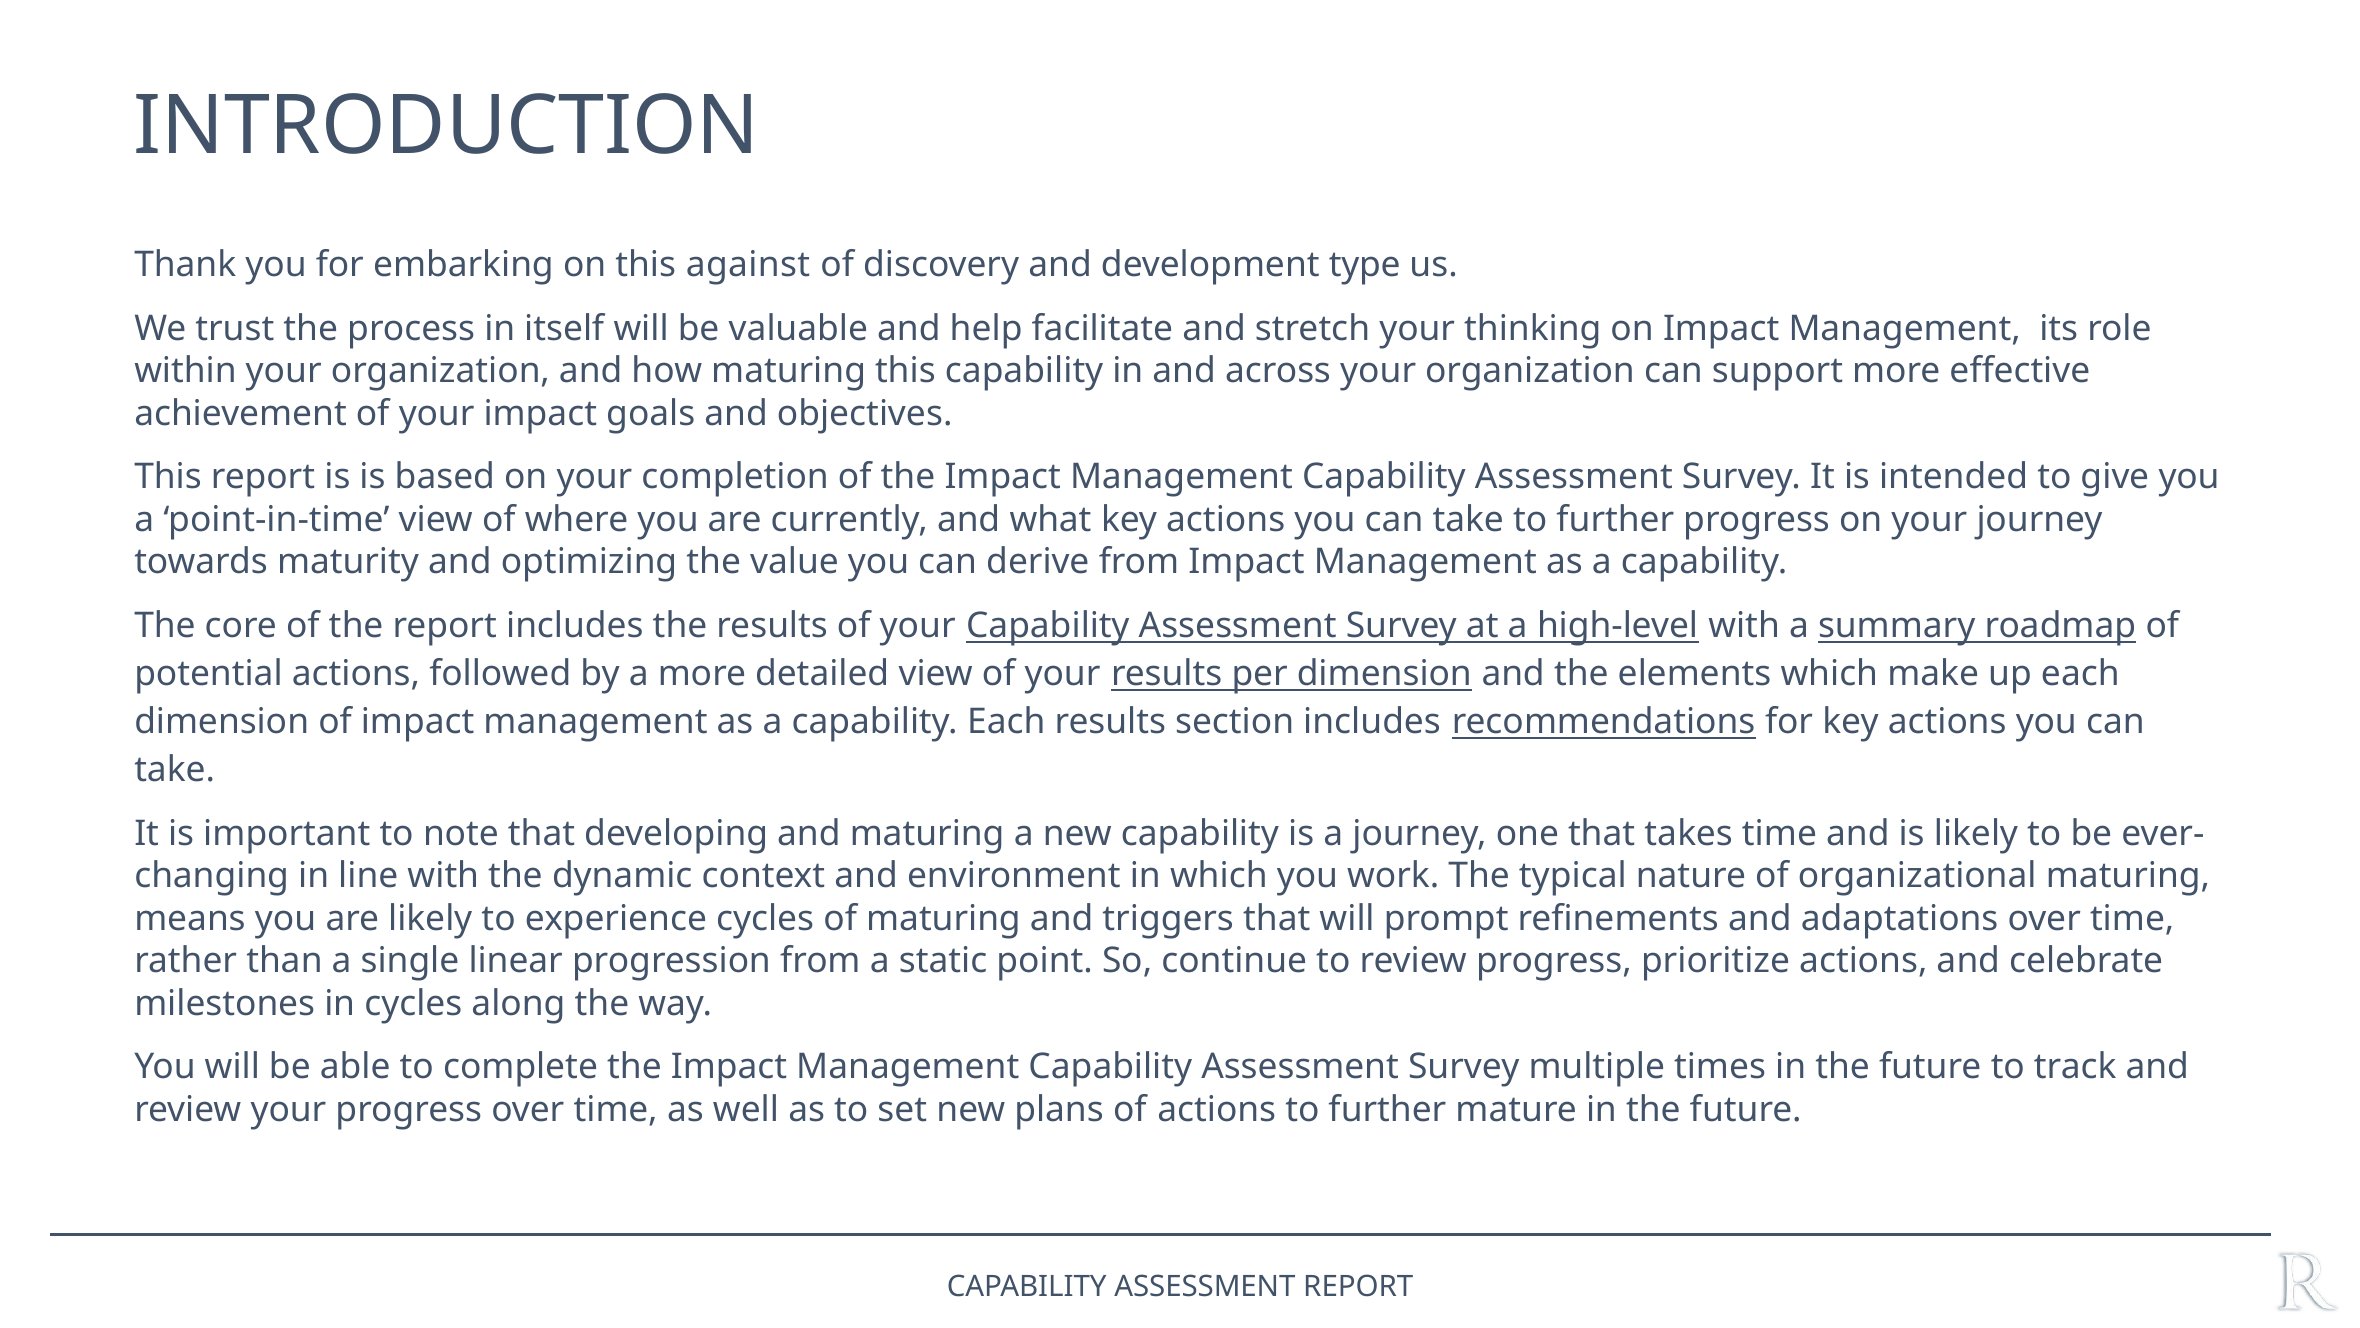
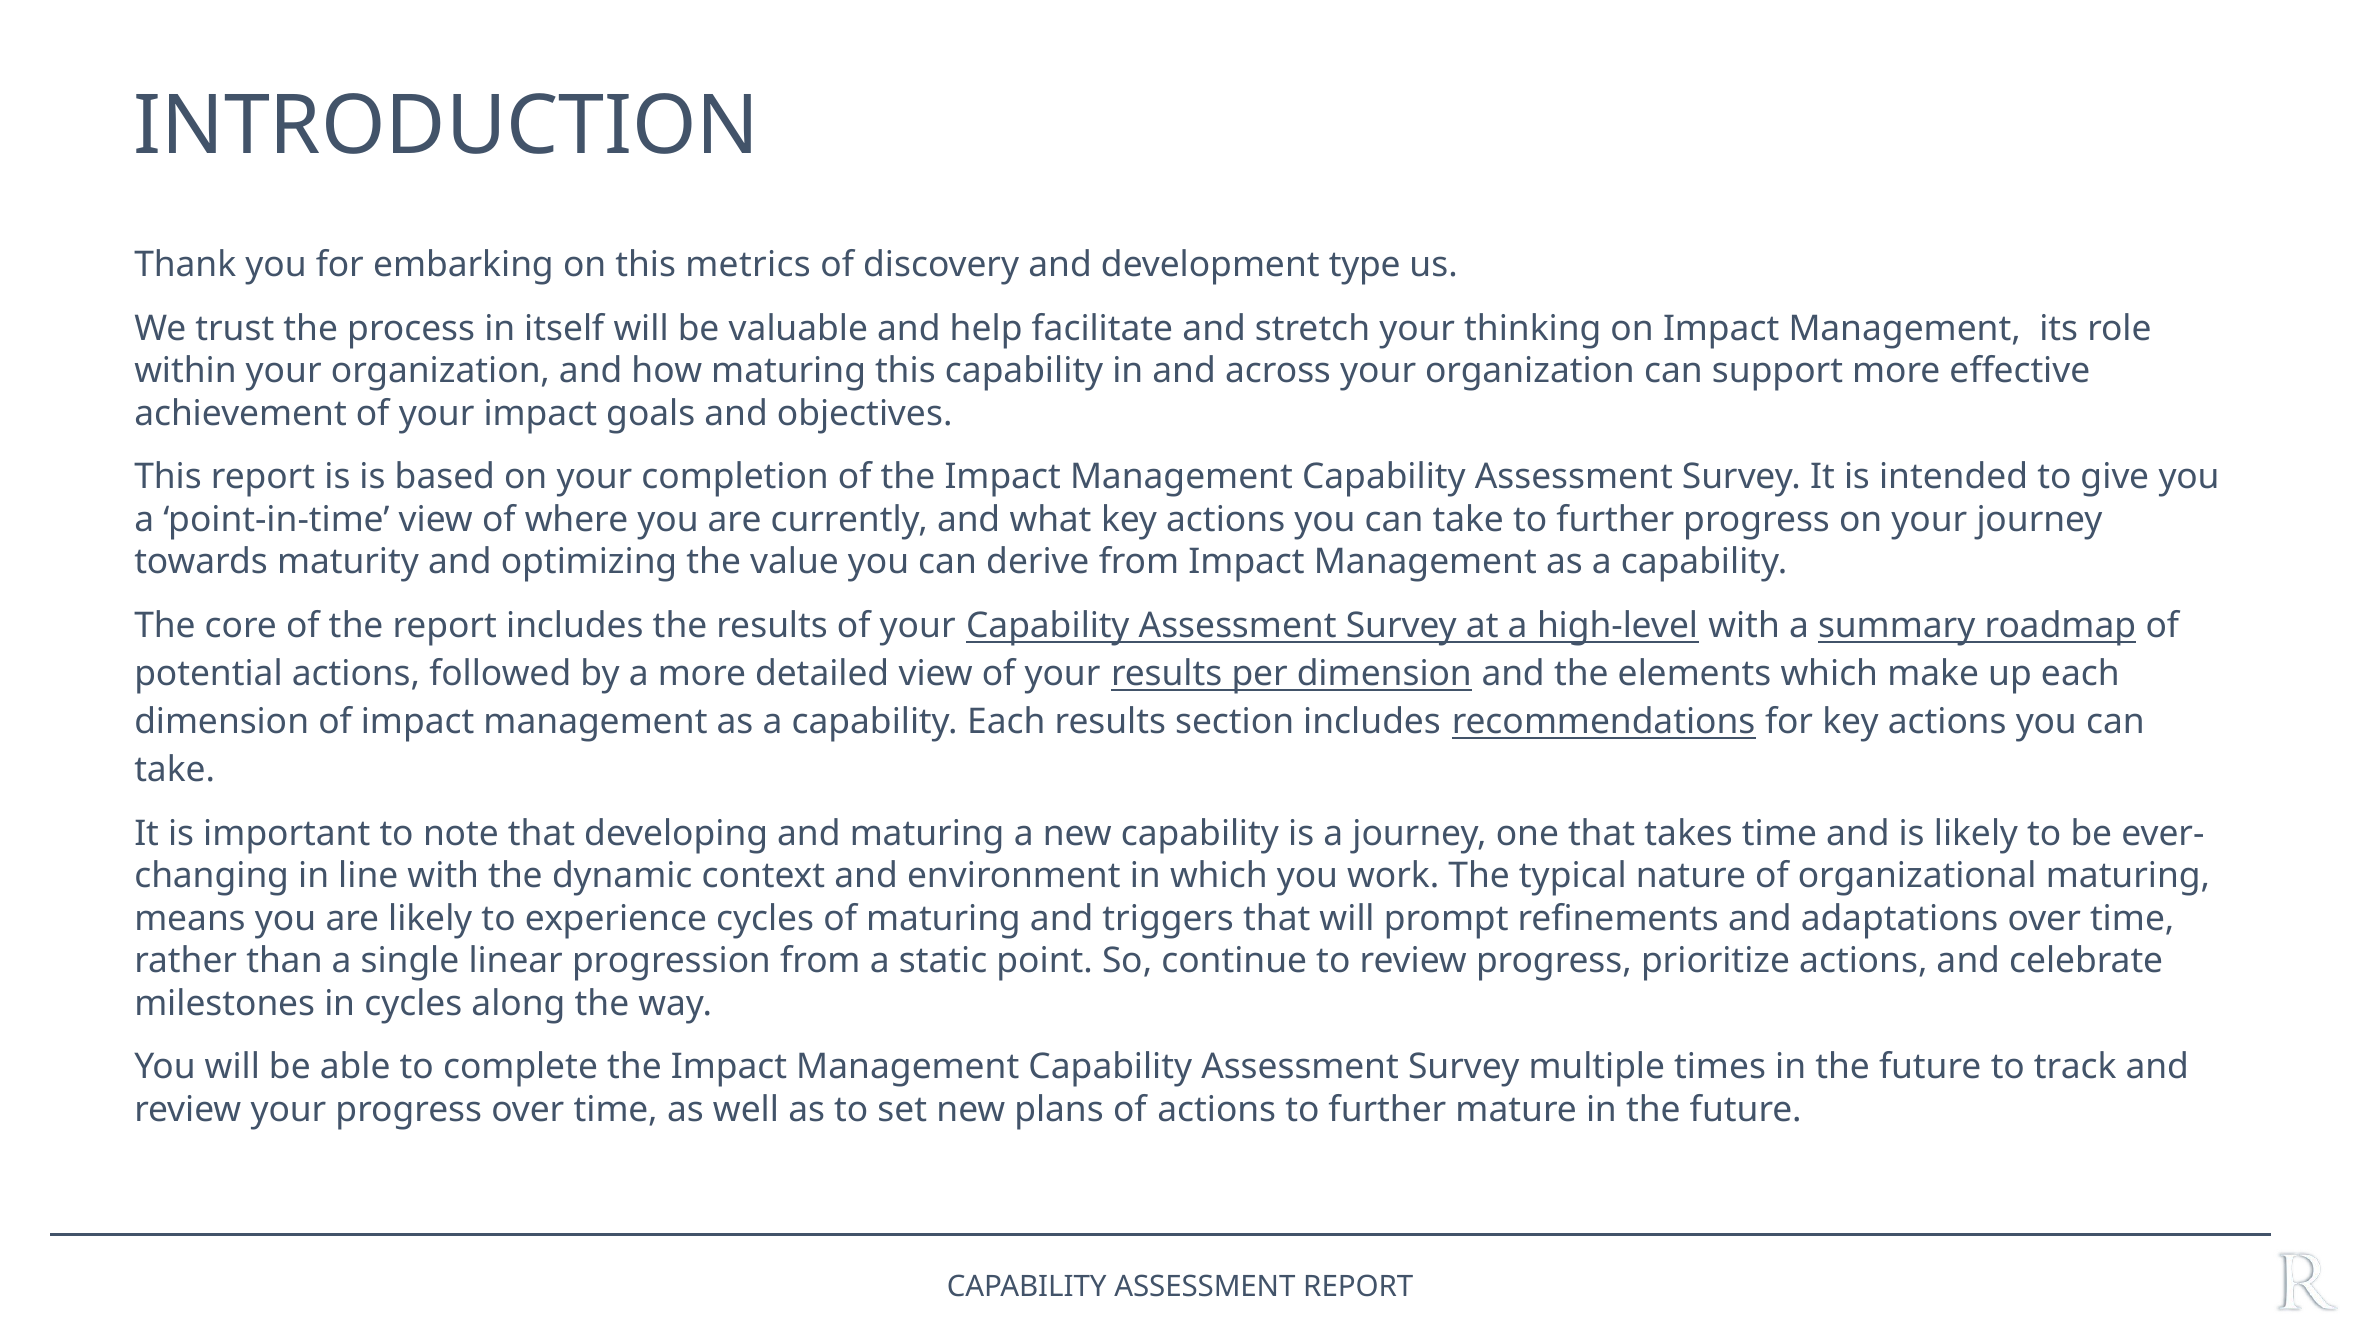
against: against -> metrics (748, 265)
